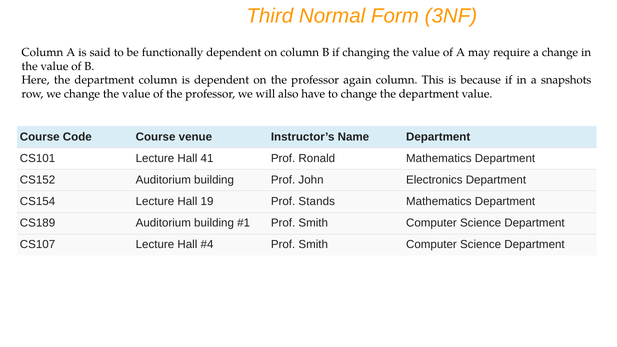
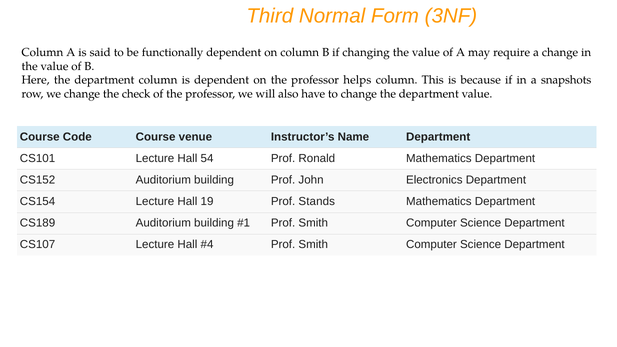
again: again -> helps (357, 80)
change the value: value -> check (136, 94)
41: 41 -> 54 (207, 158)
